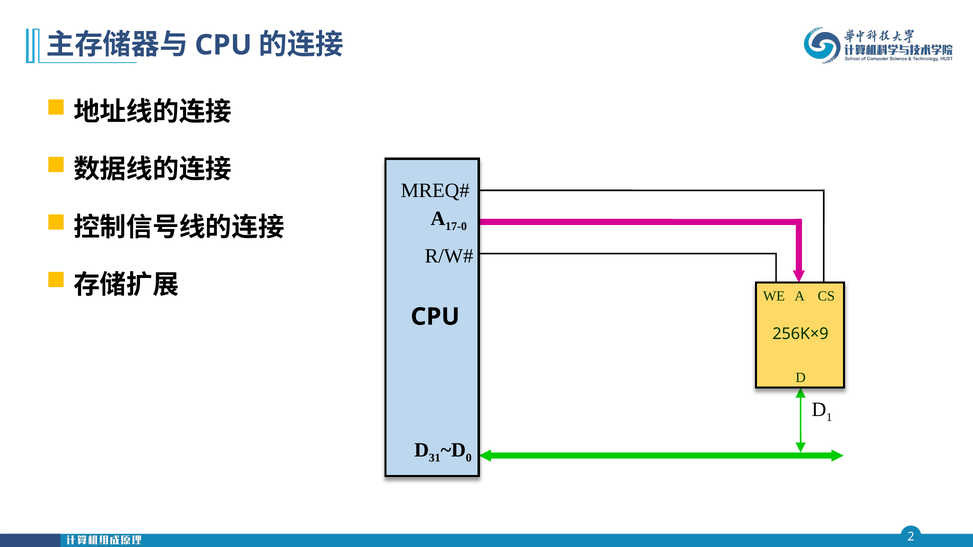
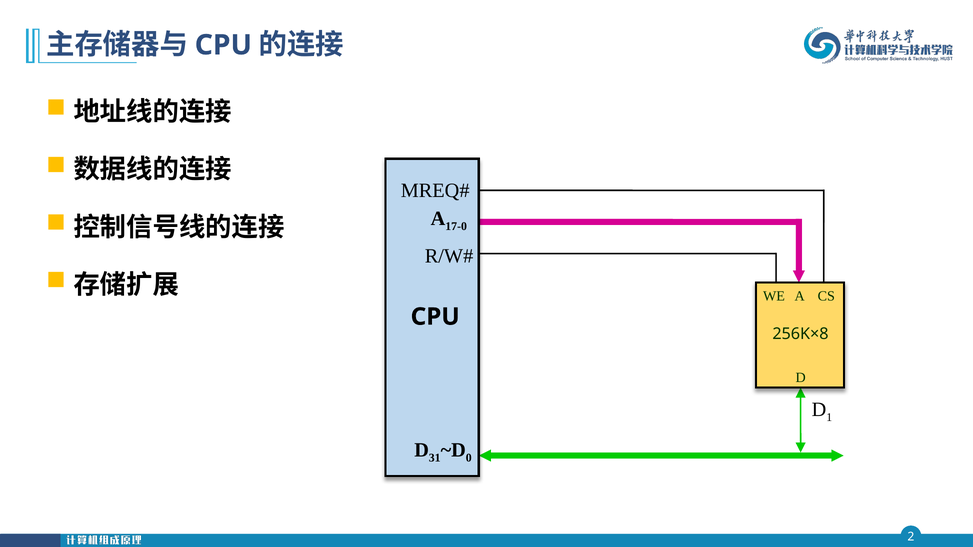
256K×9: 256K×9 -> 256K×8 (800, 334)
